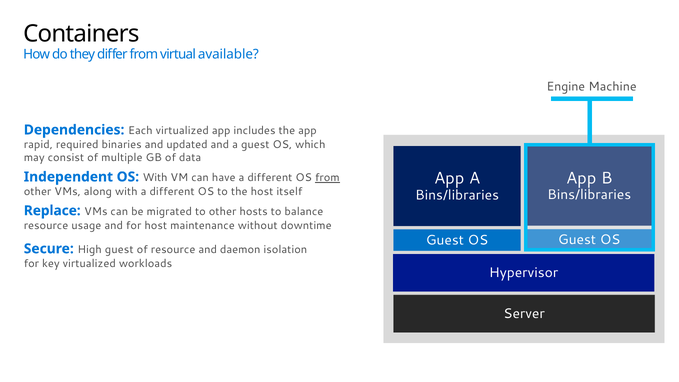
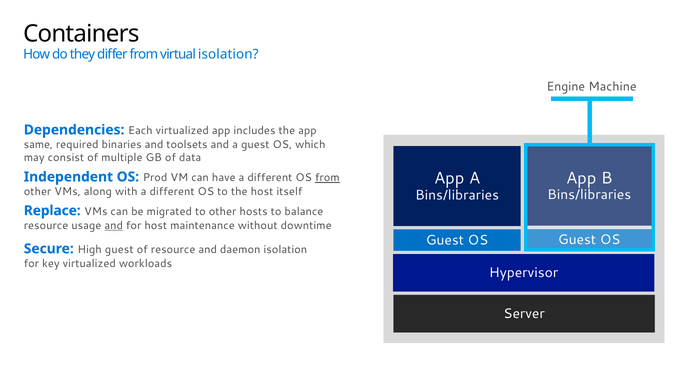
virtual available: available -> isolation (228, 54)
rapid: rapid -> same (38, 145)
updated: updated -> toolsets (187, 145)
OS With: With -> Prod (155, 178)
and underline: none -> present (114, 225)
